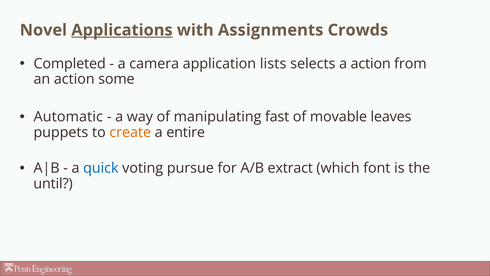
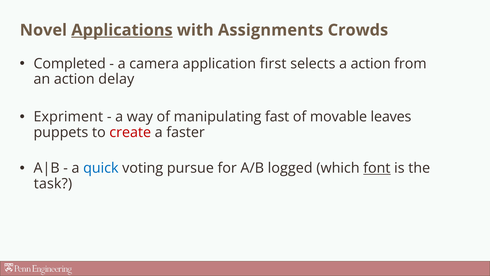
lists: lists -> first (273, 64)
some: some -> delay (116, 79)
Automatic: Automatic -> Expriment (68, 117)
create colour: orange -> red (130, 132)
entire: entire -> faster (186, 132)
extract: extract -> logged (290, 168)
font underline: none -> present (377, 168)
until: until -> task (53, 183)
